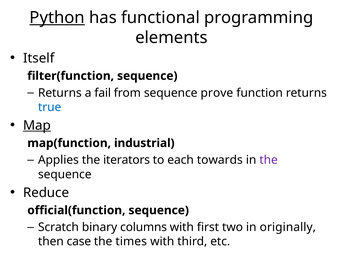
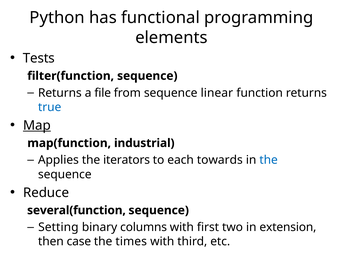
Python underline: present -> none (57, 18)
Itself: Itself -> Tests (39, 58)
fail: fail -> file (103, 93)
prove: prove -> linear (217, 93)
the colour: purple -> blue (269, 160)
official(function: official(function -> several(function (76, 211)
Scratch: Scratch -> Setting (58, 227)
originally: originally -> extension (288, 227)
